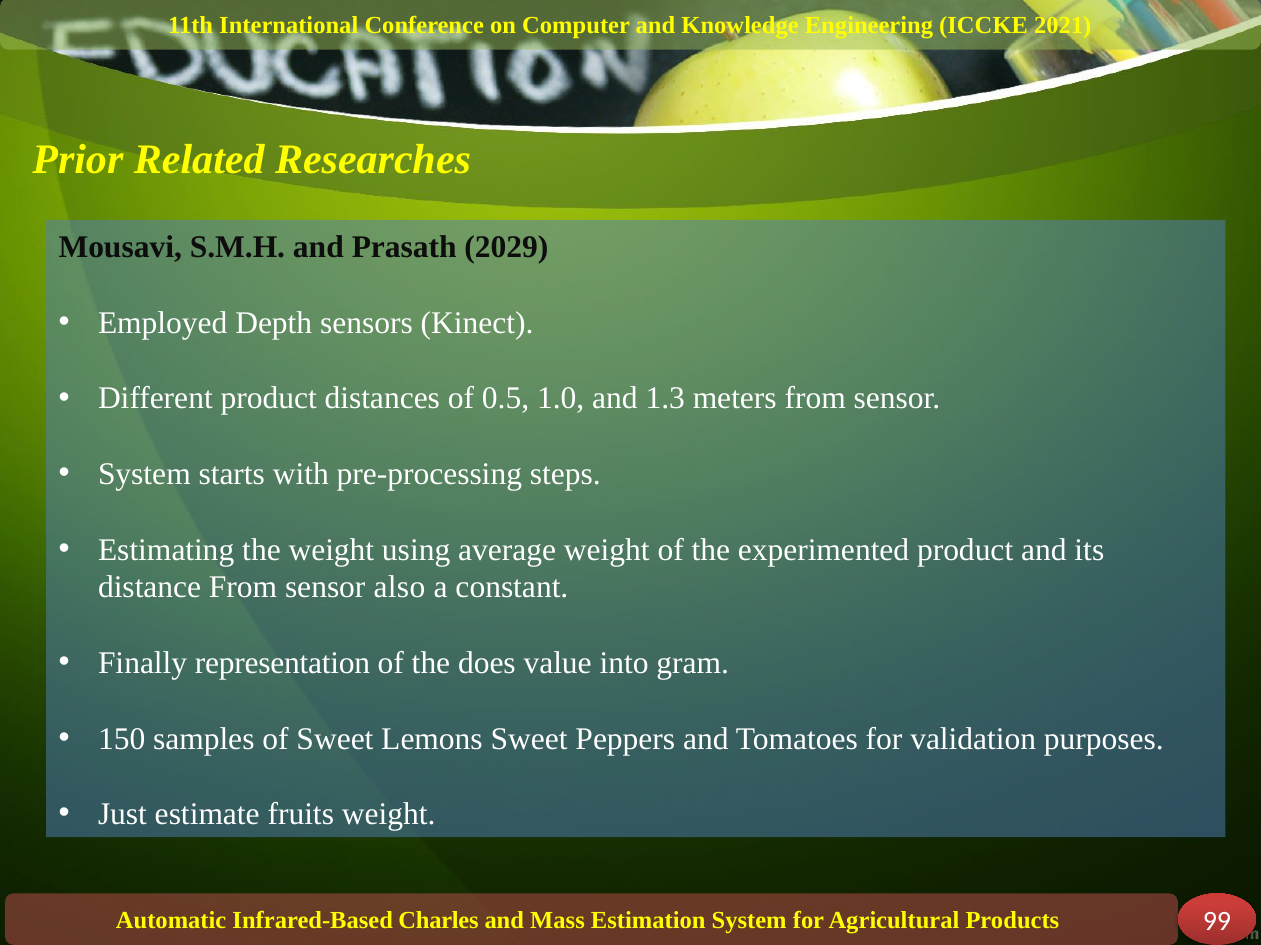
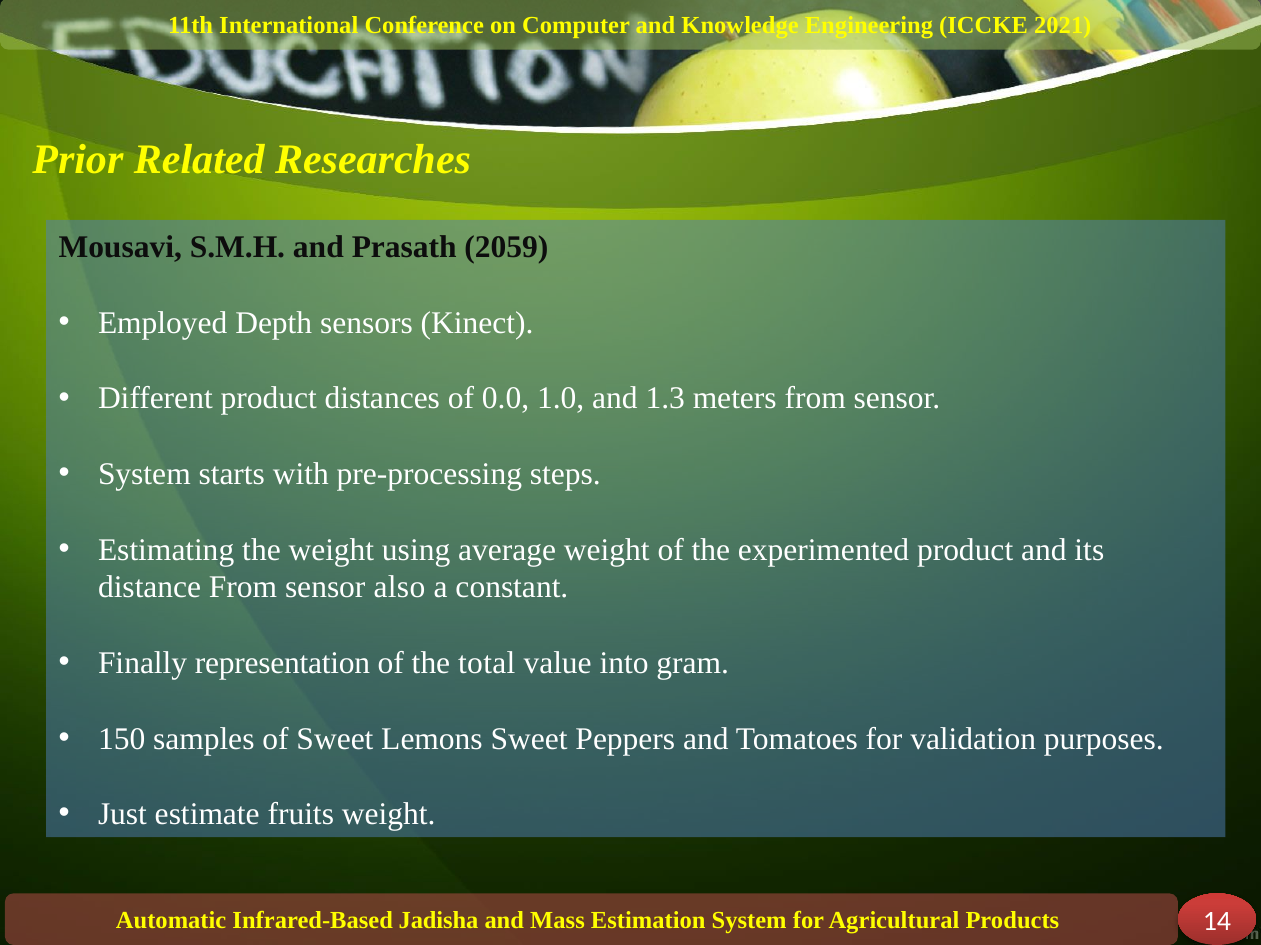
2029: 2029 -> 2059 (506, 247)
0.5: 0.5 -> 0.0 (506, 399)
does: does -> total (487, 664)
Charles: Charles -> Jadisha (438, 922)
99: 99 -> 14 (1217, 922)
